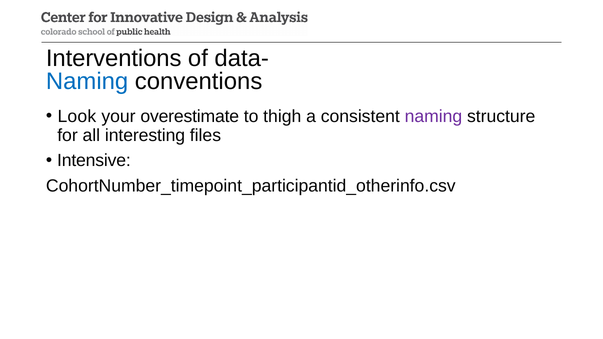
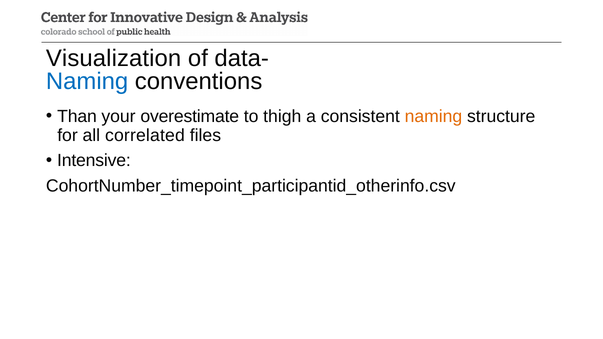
Interventions: Interventions -> Visualization (114, 58)
Look: Look -> Than (77, 116)
naming colour: purple -> orange (433, 116)
interesting: interesting -> correlated (145, 135)
